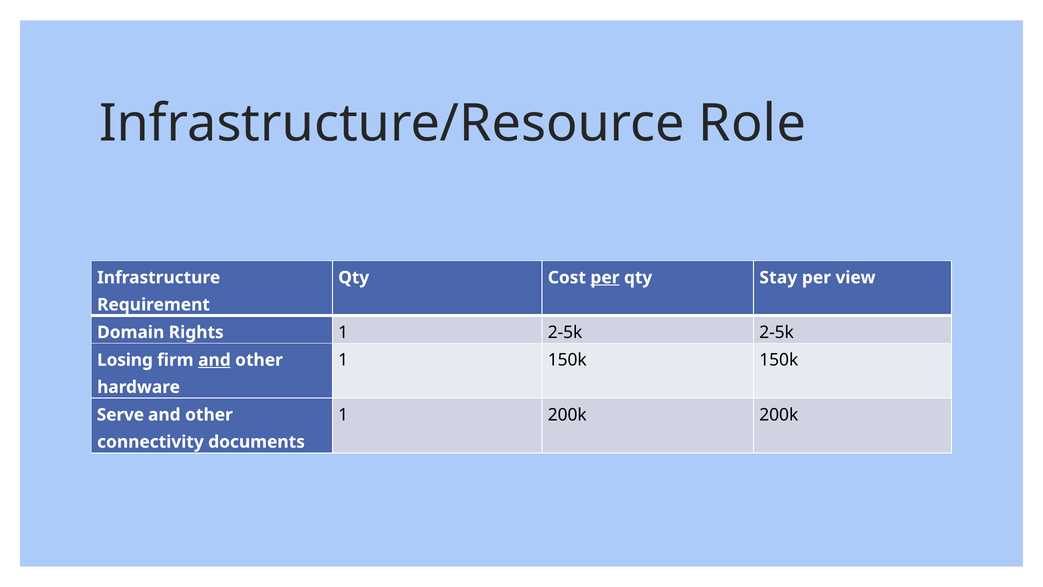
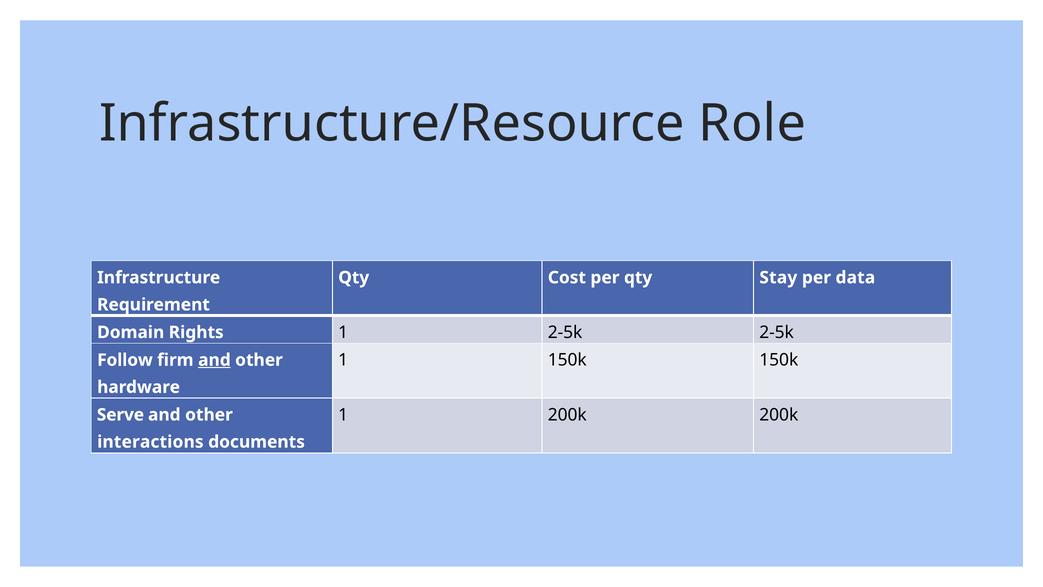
per underline: present -> none (605, 277)
view: view -> data (855, 277)
Losing: Losing -> Follow (125, 360)
connectivity: connectivity -> interactions (150, 442)
